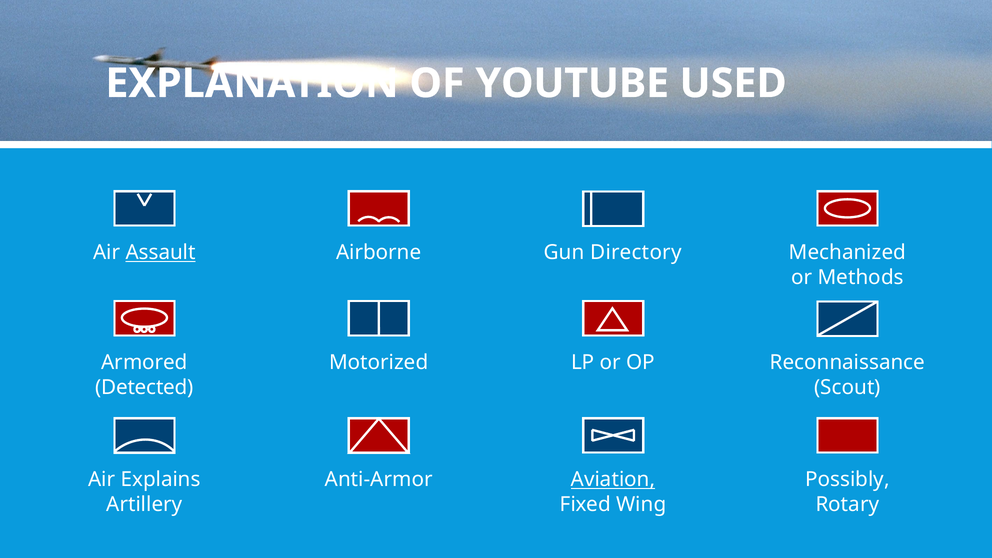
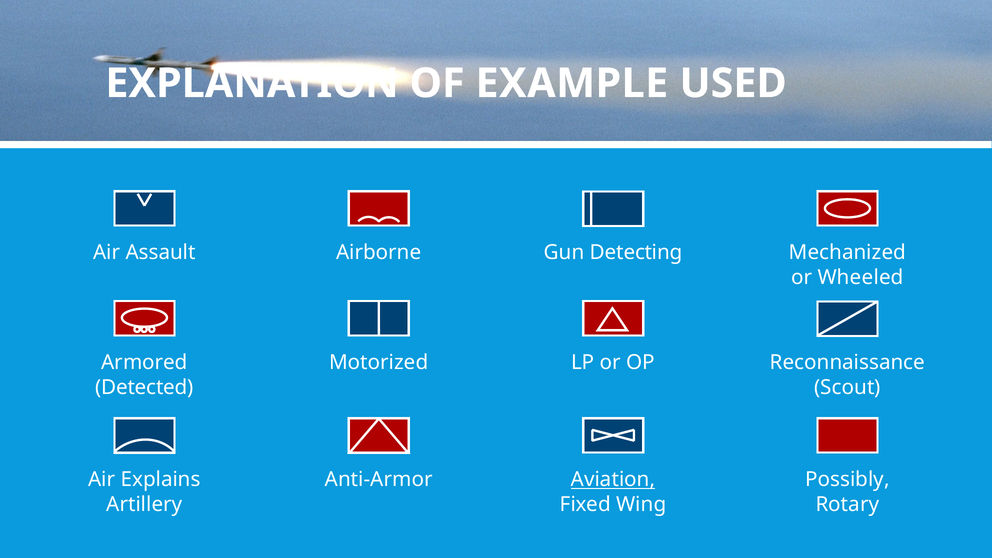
YOUTUBE: YOUTUBE -> EXAMPLE (572, 83)
Assault underline: present -> none (161, 253)
Directory: Directory -> Detecting (636, 253)
Methods: Methods -> Wheeled (861, 277)
